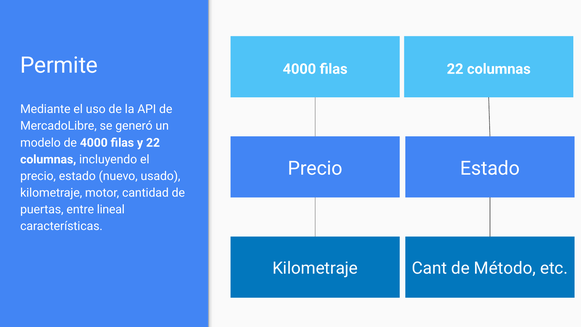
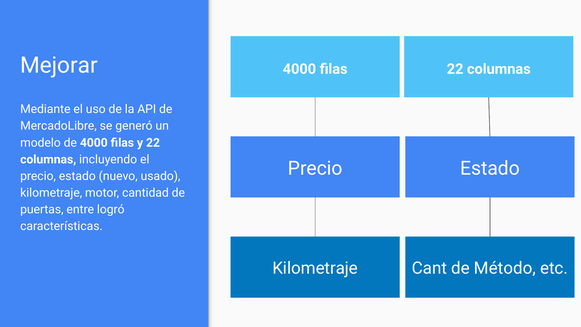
Permite: Permite -> Mejorar (59, 65)
lineal: lineal -> logró (111, 209)
